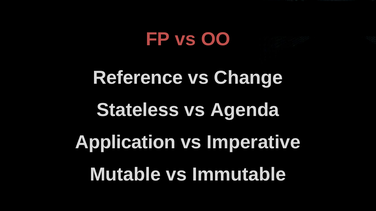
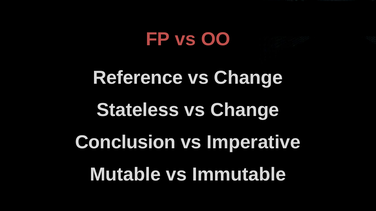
Stateless vs Agenda: Agenda -> Change (245, 110)
Application: Application -> Conclusion (125, 142)
